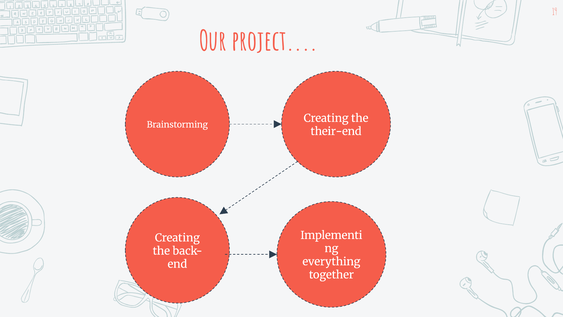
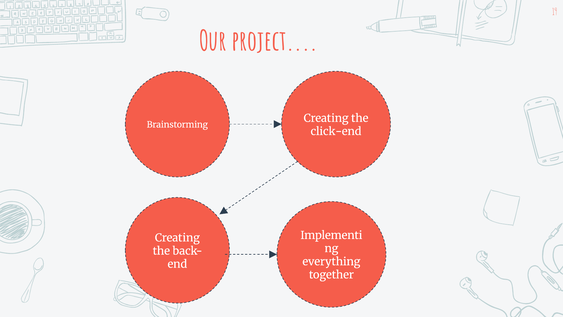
their-end: their-end -> click-end (336, 131)
